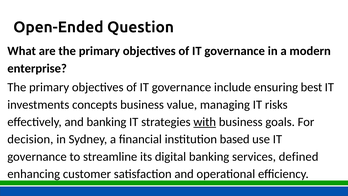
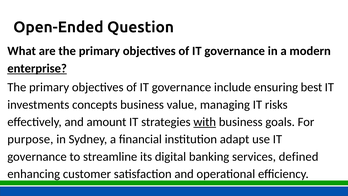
enterprise underline: none -> present (37, 68)
and banking: banking -> amount (106, 122)
decision: decision -> purpose (30, 139)
based: based -> adapt (235, 139)
